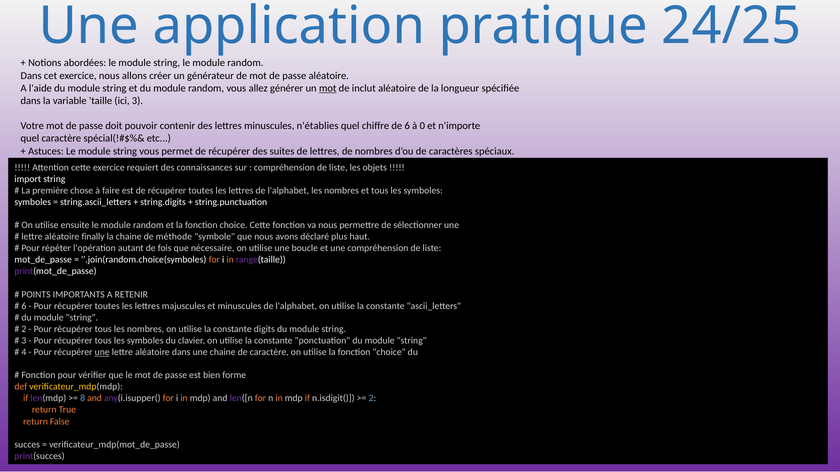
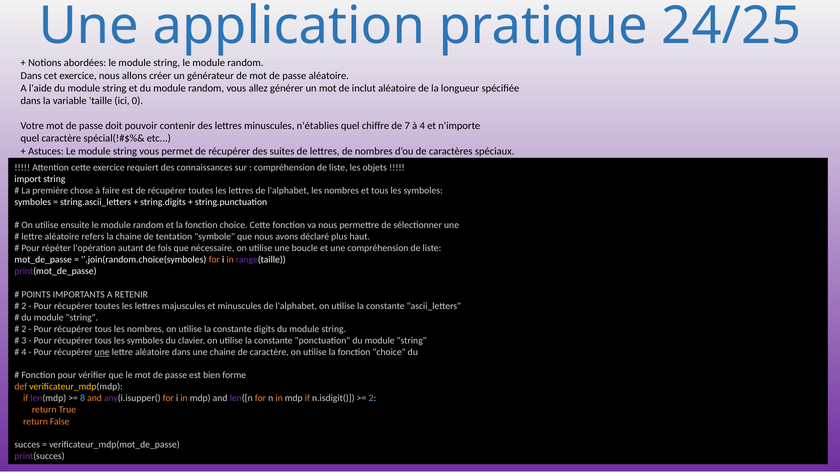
mot underline: present -> none (328, 88)
ici 3: 3 -> 0 (137, 101)
de 6: 6 -> 7 (407, 126)
à 0: 0 -> 4 (422, 126)
finally: finally -> refers (93, 237)
méthode: méthode -> tentation (174, 237)
6: 6 -> 2 (24, 306)
